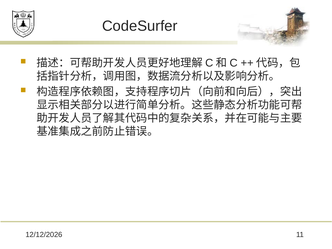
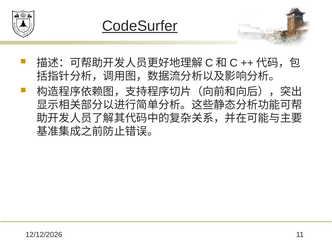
CodeSurfer underline: none -> present (140, 26)
